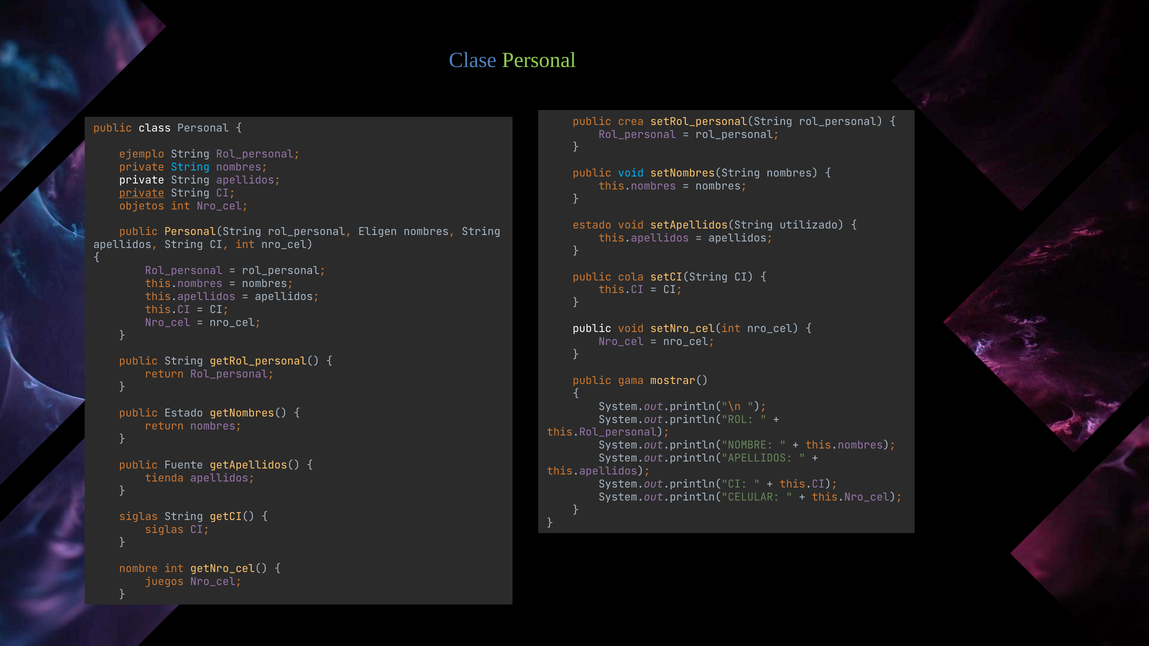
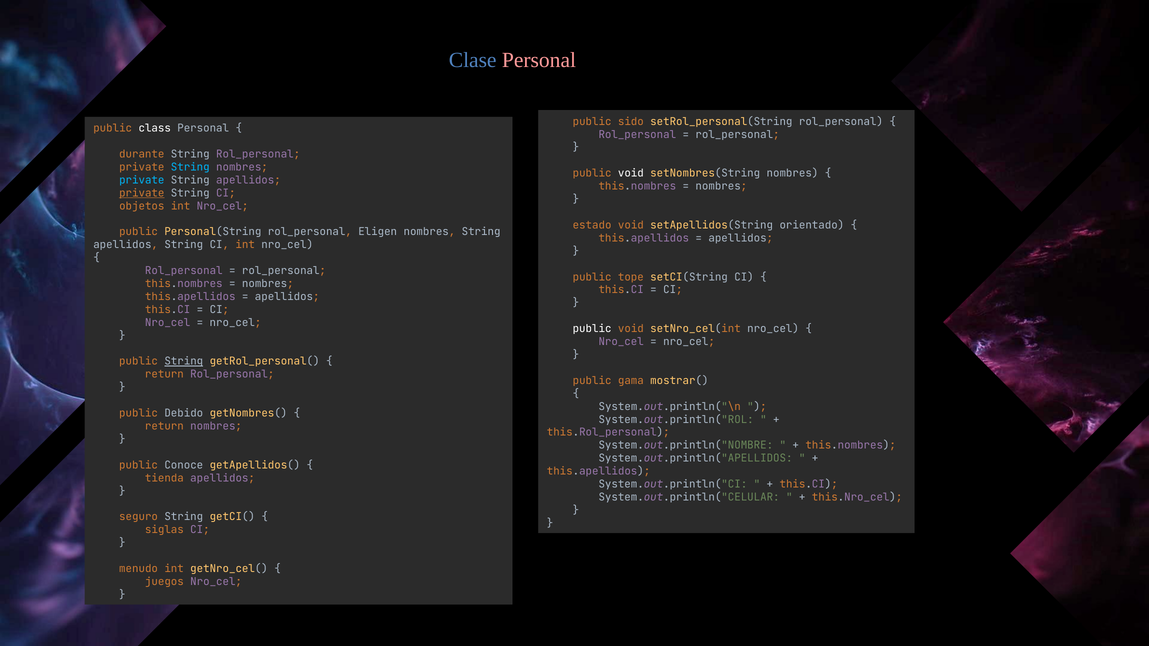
Personal colour: light green -> pink (539, 60)
crea: crea -> sido (631, 122)
ejemplo: ejemplo -> durante (142, 154)
void colour: light blue -> white (631, 173)
private colour: white -> light blue (142, 180)
utilizado: utilizado -> orientado (812, 225)
cola: cola -> tope (631, 277)
String underline: none -> present (184, 362)
public Estado: Estado -> Debido (184, 413)
Fuente: Fuente -> Conoce (184, 465)
siglas: siglas -> seguro (139, 517)
nombre: nombre -> menudo (139, 569)
